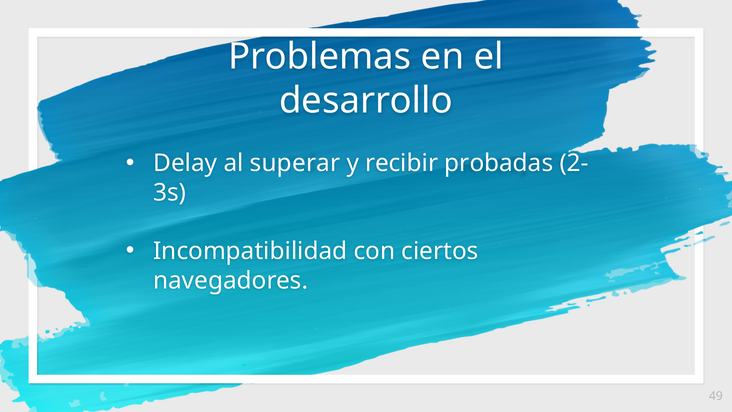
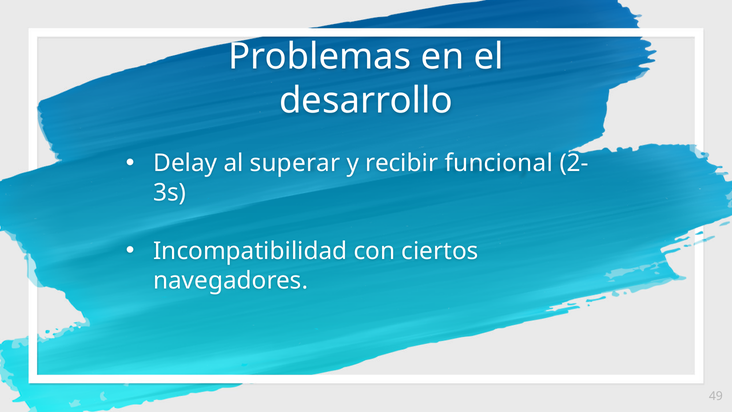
probadas: probadas -> funcional (499, 163)
